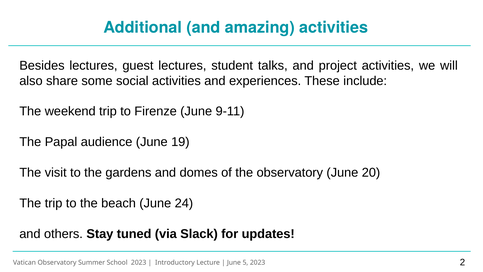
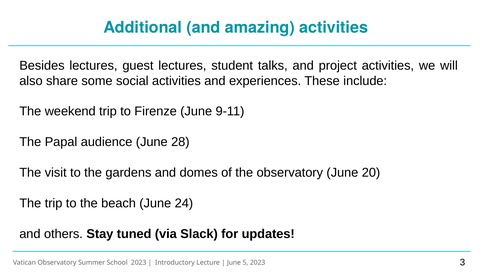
19: 19 -> 28 (180, 142)
2: 2 -> 3 (463, 262)
